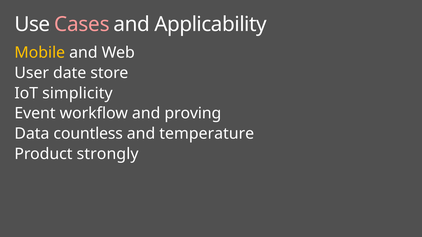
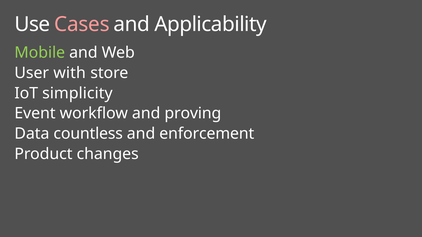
Mobile colour: yellow -> light green (40, 53)
date: date -> with (70, 73)
temperature: temperature -> enforcement (207, 134)
strongly: strongly -> changes (108, 154)
